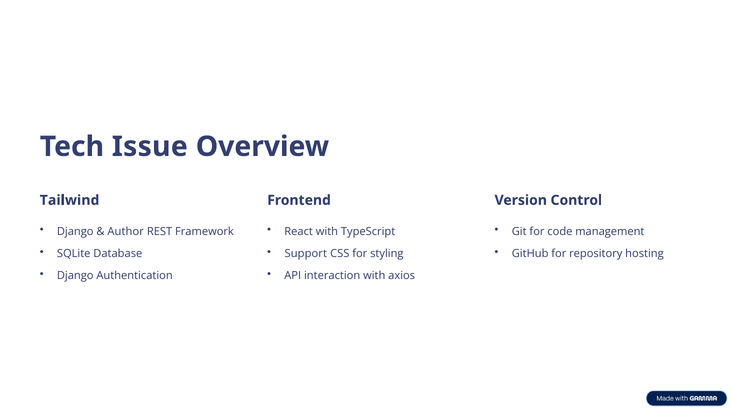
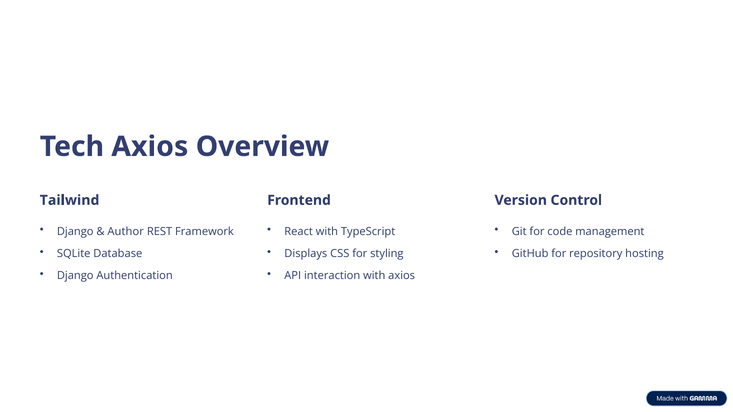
Tech Issue: Issue -> Axios (150, 147)
Support: Support -> Displays (306, 254)
